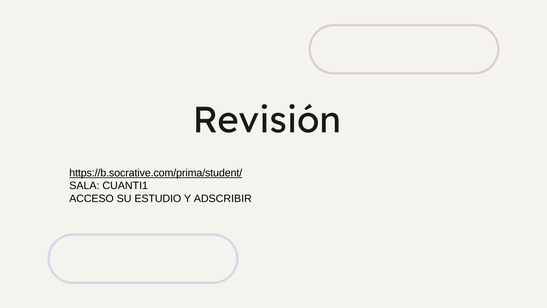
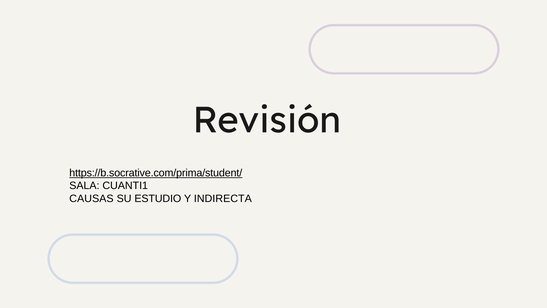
ACCESO: ACCESO -> CAUSAS (91, 198)
ADSCRIBIR: ADSCRIBIR -> INDIRECTA (223, 198)
